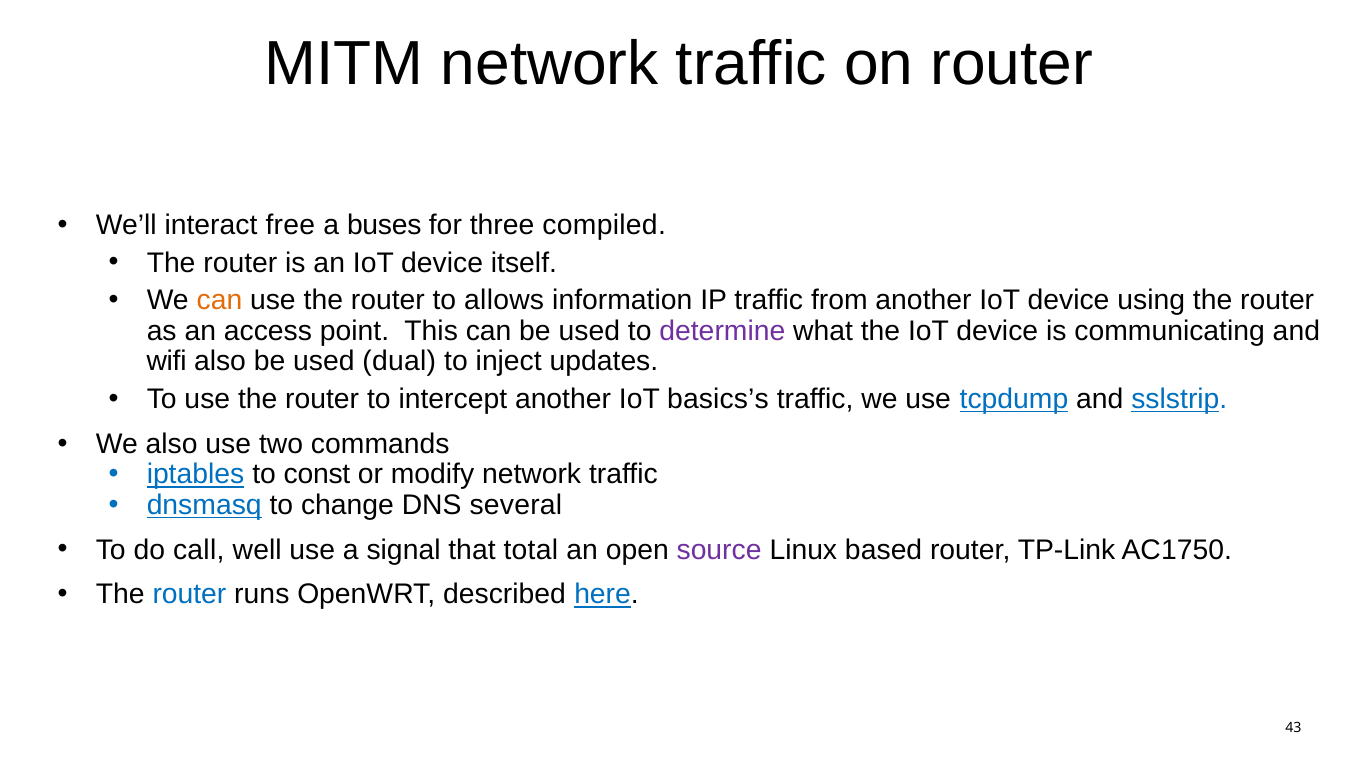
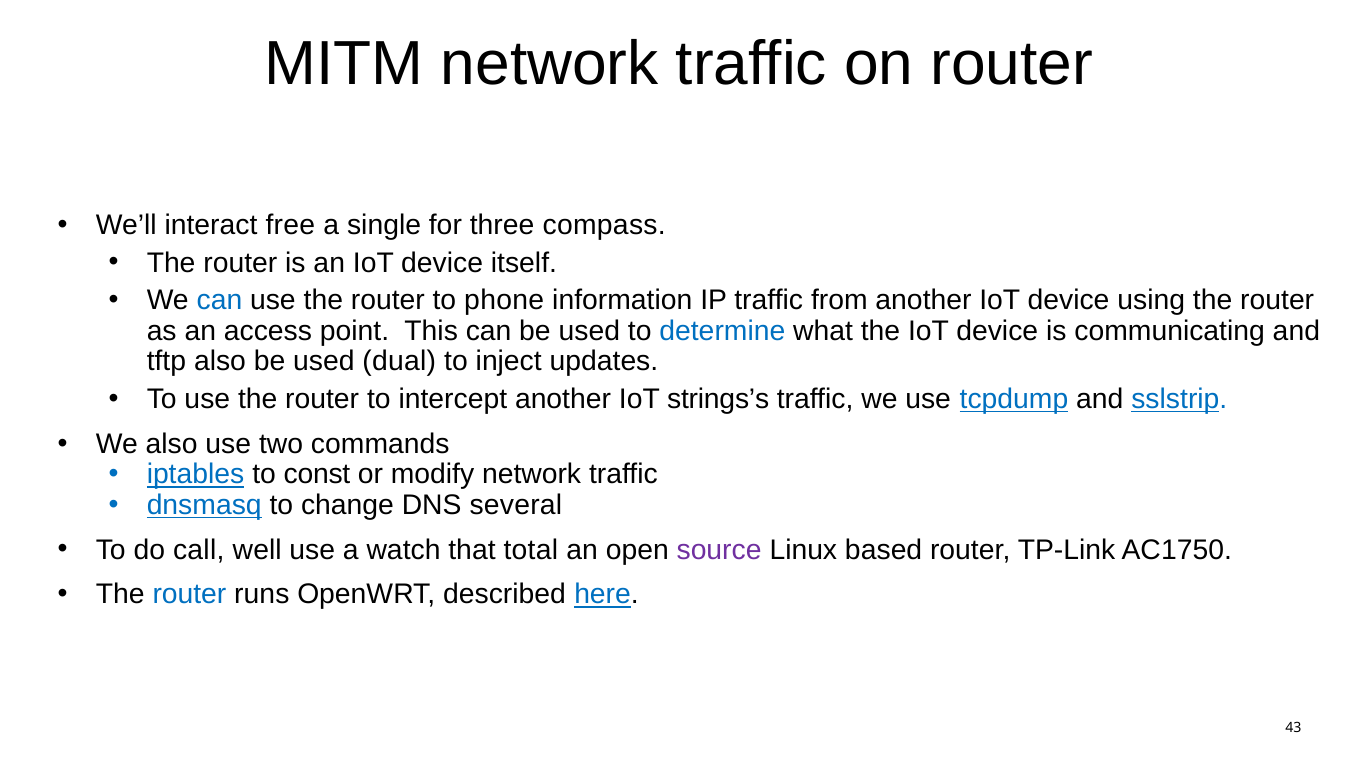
buses: buses -> single (384, 225)
compiled: compiled -> compass (604, 225)
can colour: orange -> blue (219, 300)
allows: allows -> phone (504, 300)
determine colour: purple -> blue (722, 331)
wifi: wifi -> tftp (166, 361)
basics’s: basics’s -> strings’s (718, 399)
signal: signal -> watch (404, 550)
